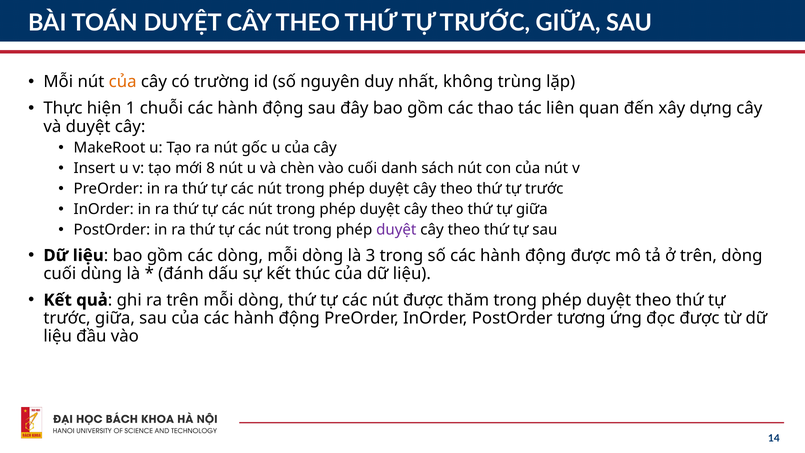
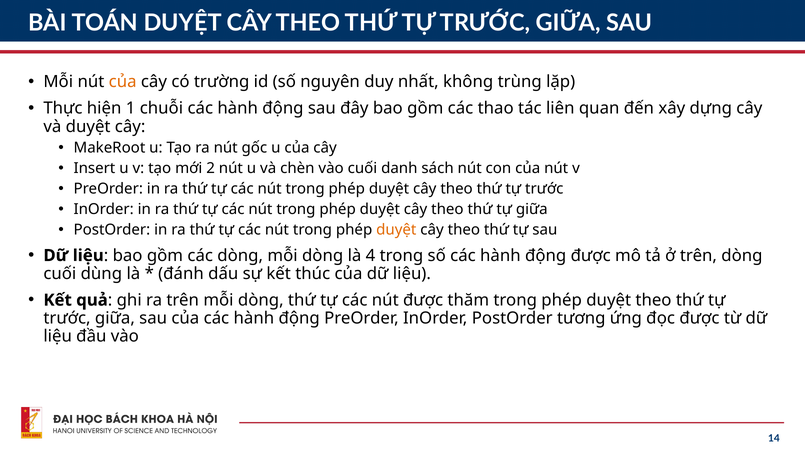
8: 8 -> 2 (211, 168)
duyệt colour: purple -> orange (396, 230)
3: 3 -> 4 (371, 255)
